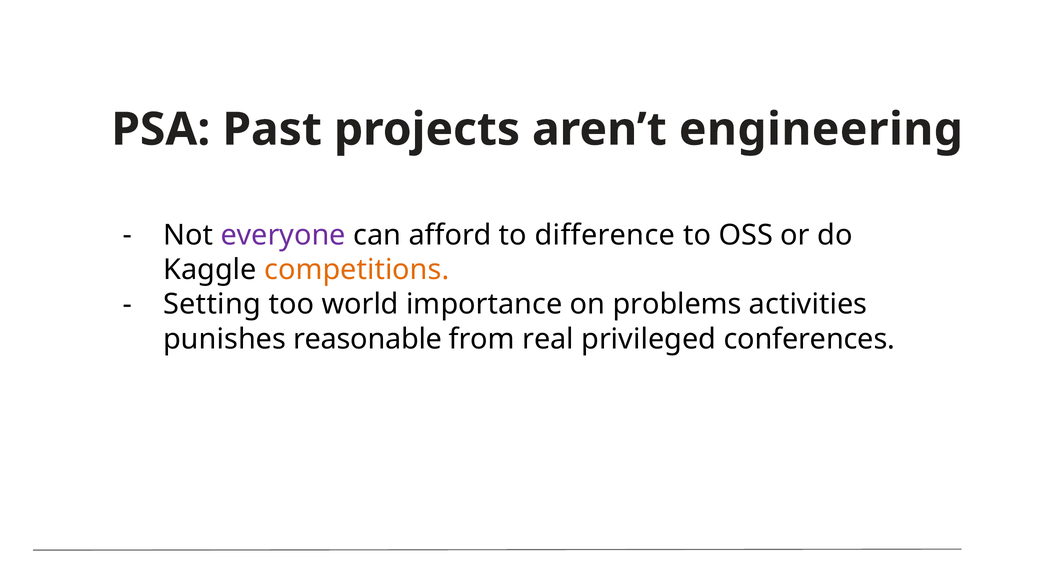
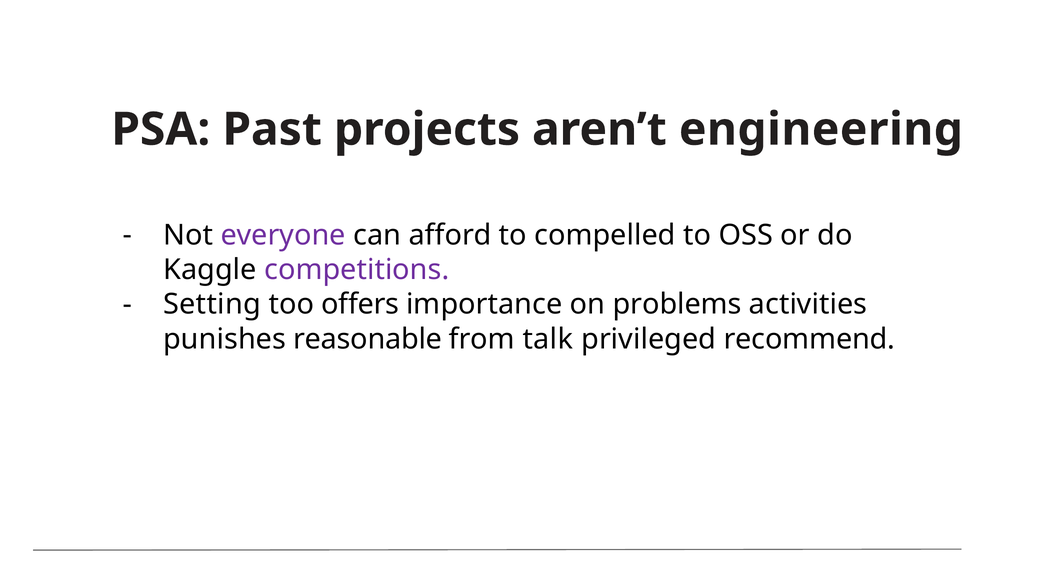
difference: difference -> compelled (605, 235)
competitions colour: orange -> purple (357, 270)
world: world -> offers (360, 305)
real: real -> talk (548, 339)
conferences: conferences -> recommend (809, 339)
